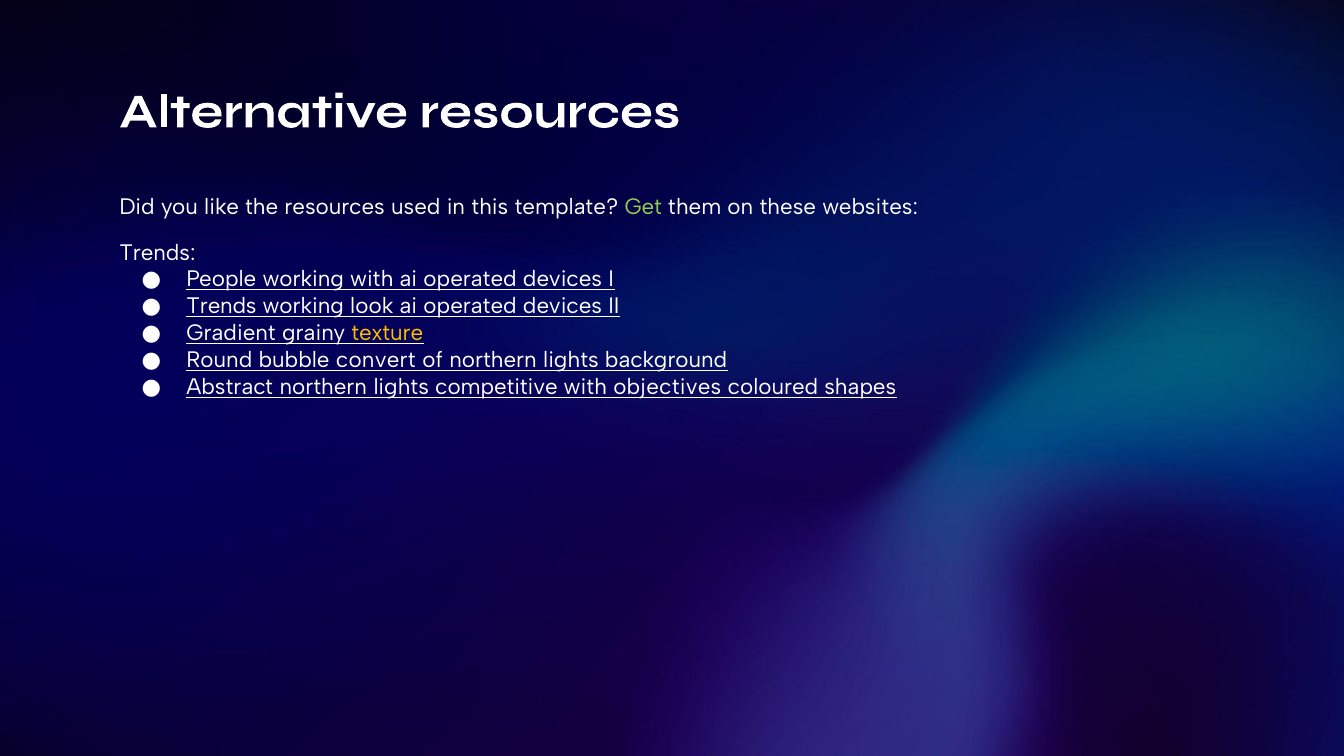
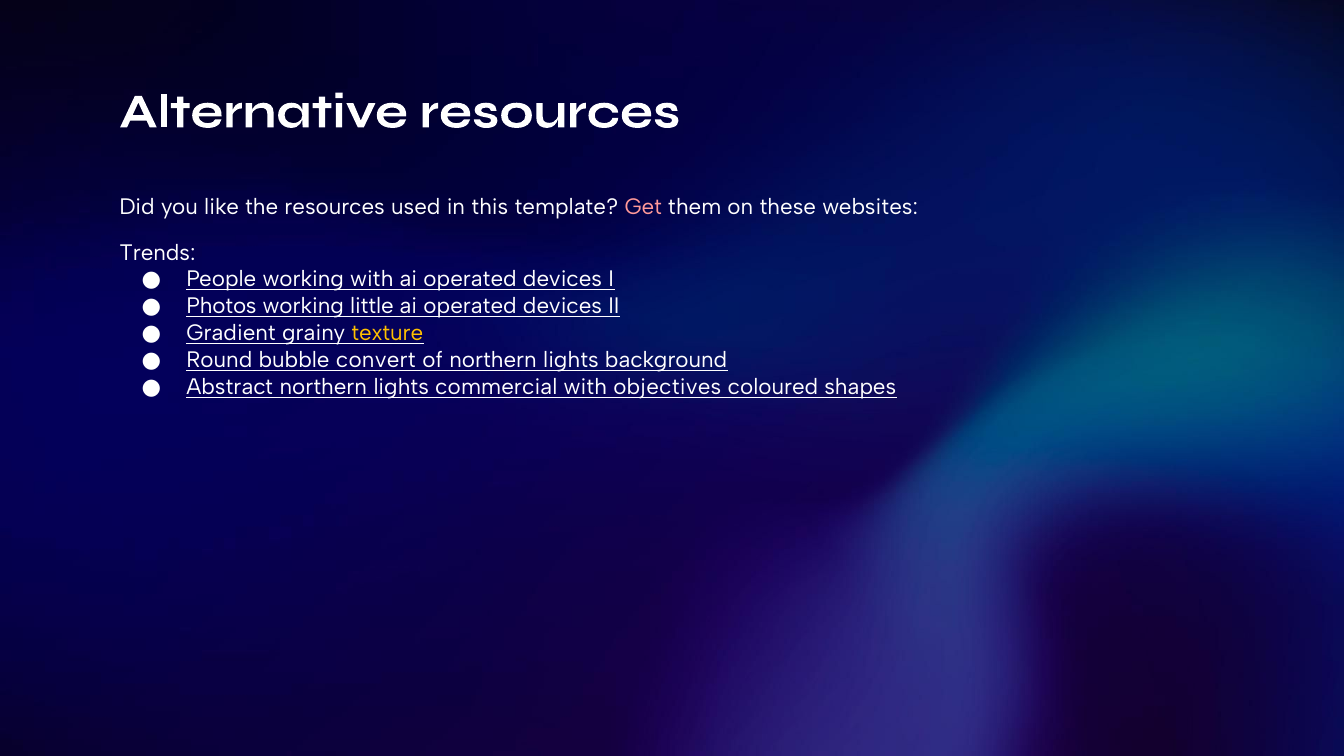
Get colour: light green -> pink (643, 207)
Trends: Trends -> Photos (222, 306)
look: look -> little (372, 306)
competitive: competitive -> commercial (496, 387)
